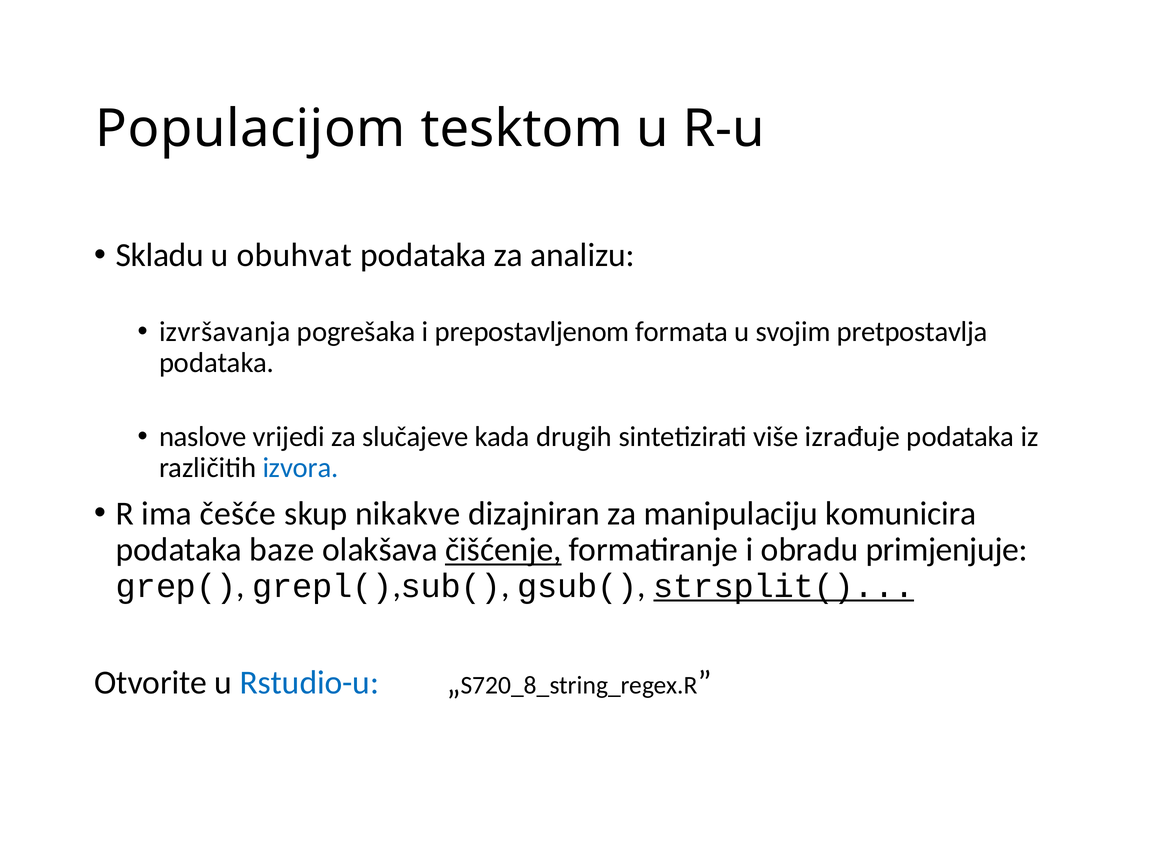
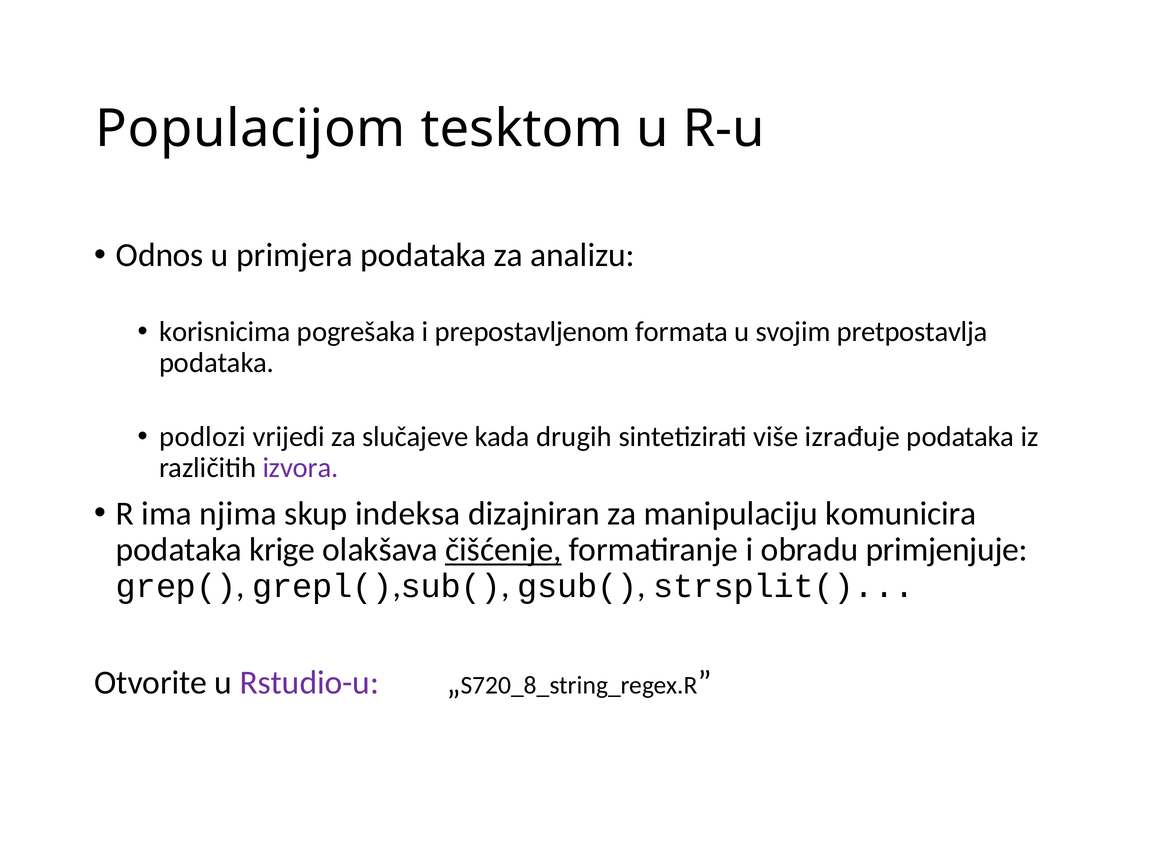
Skladu: Skladu -> Odnos (160, 255)
obuhvat: obuhvat -> primjera (295, 255)
izvršavanja: izvršavanja -> korisnicima (225, 332)
naslove: naslove -> podlozi (203, 437)
izvora colour: blue -> purple (300, 468)
češće: češće -> njima (238, 513)
nikakve: nikakve -> indeksa (408, 513)
baze: baze -> krige (282, 550)
strsplit( underline: present -> none (784, 586)
Rstudio-u colour: blue -> purple (309, 682)
